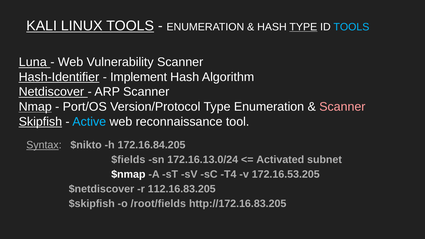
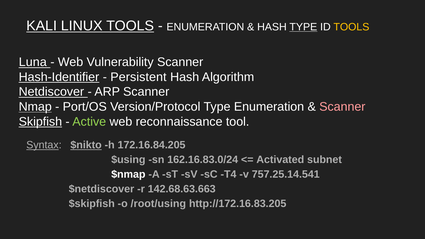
TOOLS colour: light blue -> yellow (351, 27)
Implement: Implement -> Persistent (138, 77)
Active colour: light blue -> light green (89, 122)
$nikto underline: none -> present (86, 145)
$fields: $fields -> $using (128, 160)
172.16.13.0/24: 172.16.13.0/24 -> 162.16.83.0/24 (203, 160)
172.16.53.205: 172.16.53.205 -> 757.25.14.541 (286, 174)
112.16.83.205: 112.16.83.205 -> 142.68.63.663 (182, 189)
/root/fields: /root/fields -> /root/using (158, 204)
